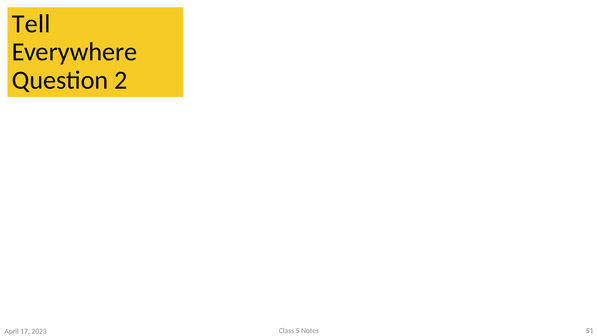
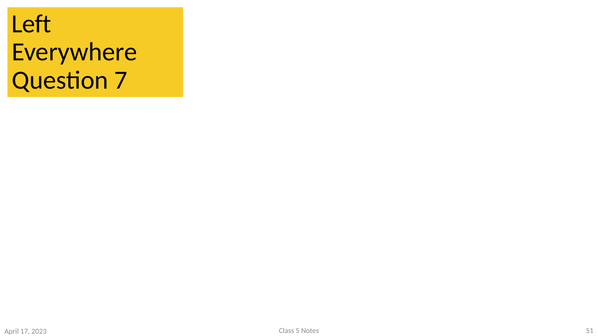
Tell: Tell -> Left (31, 24)
2: 2 -> 7 (121, 80)
